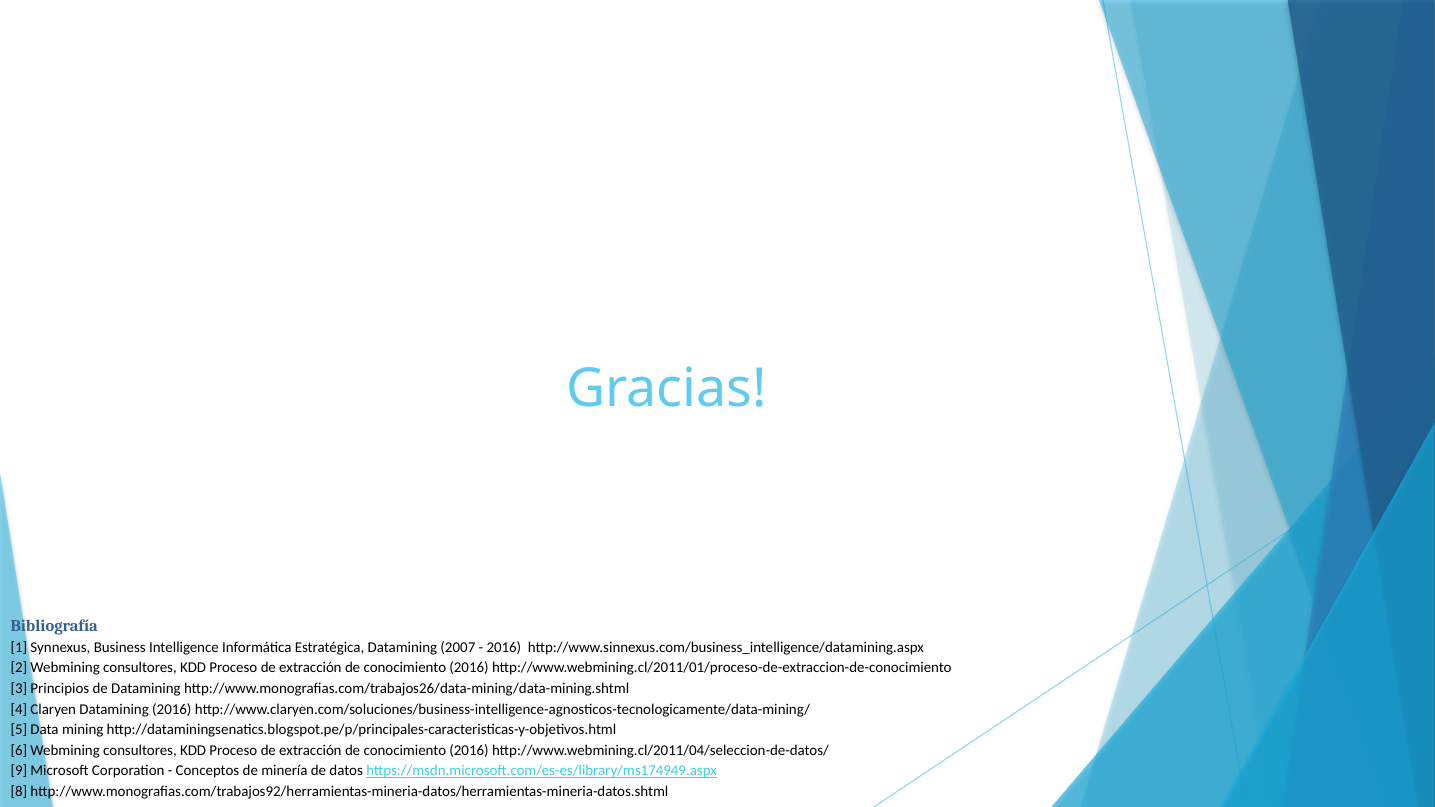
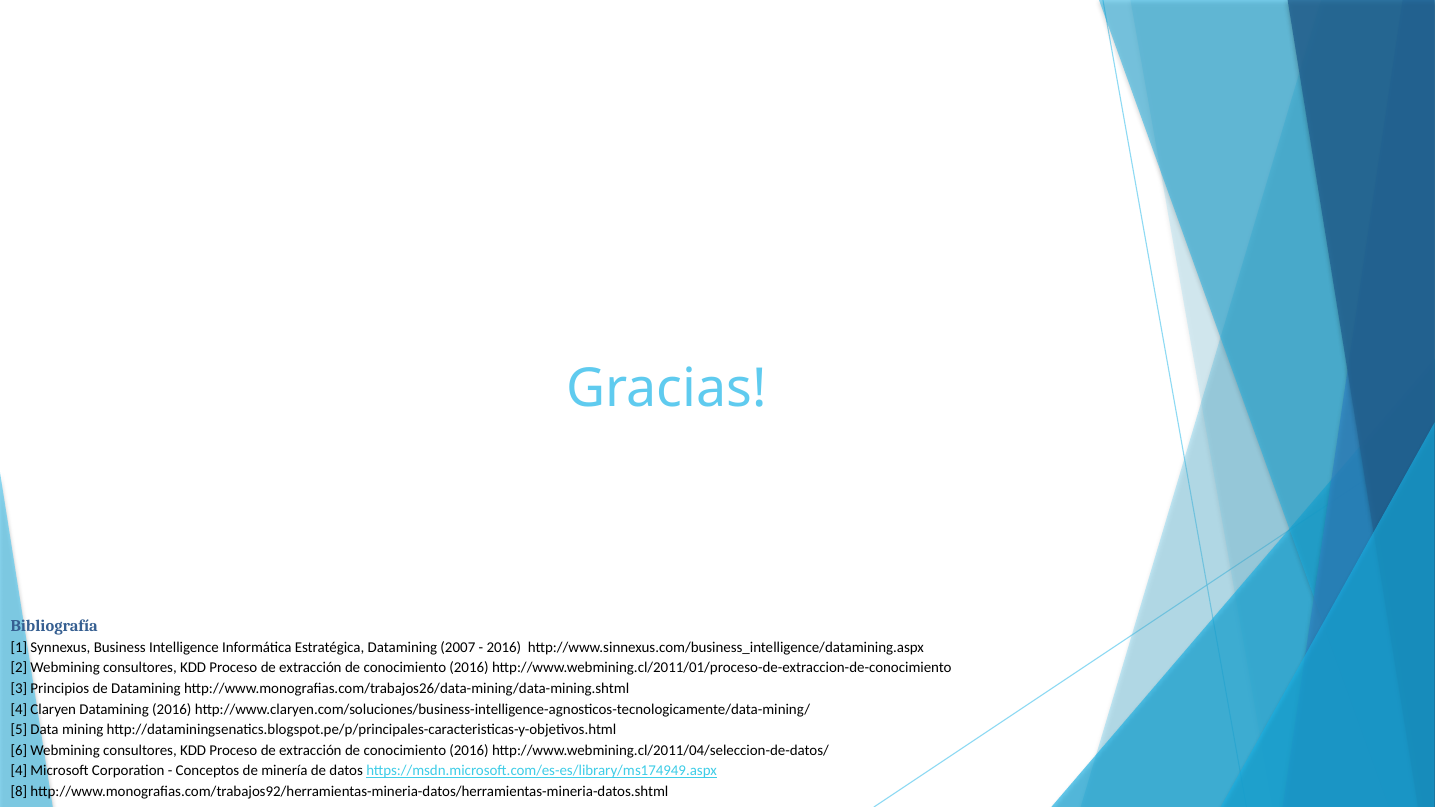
9: 9 -> 4 (19, 771)
